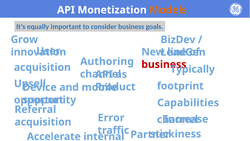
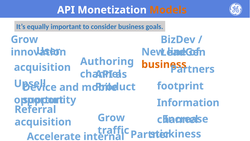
business colour: red -> orange (164, 64)
Typically: Typically -> Partners (192, 69)
Capabilities: Capabilities -> Information (188, 103)
Error: Error -> Grow (111, 117)
